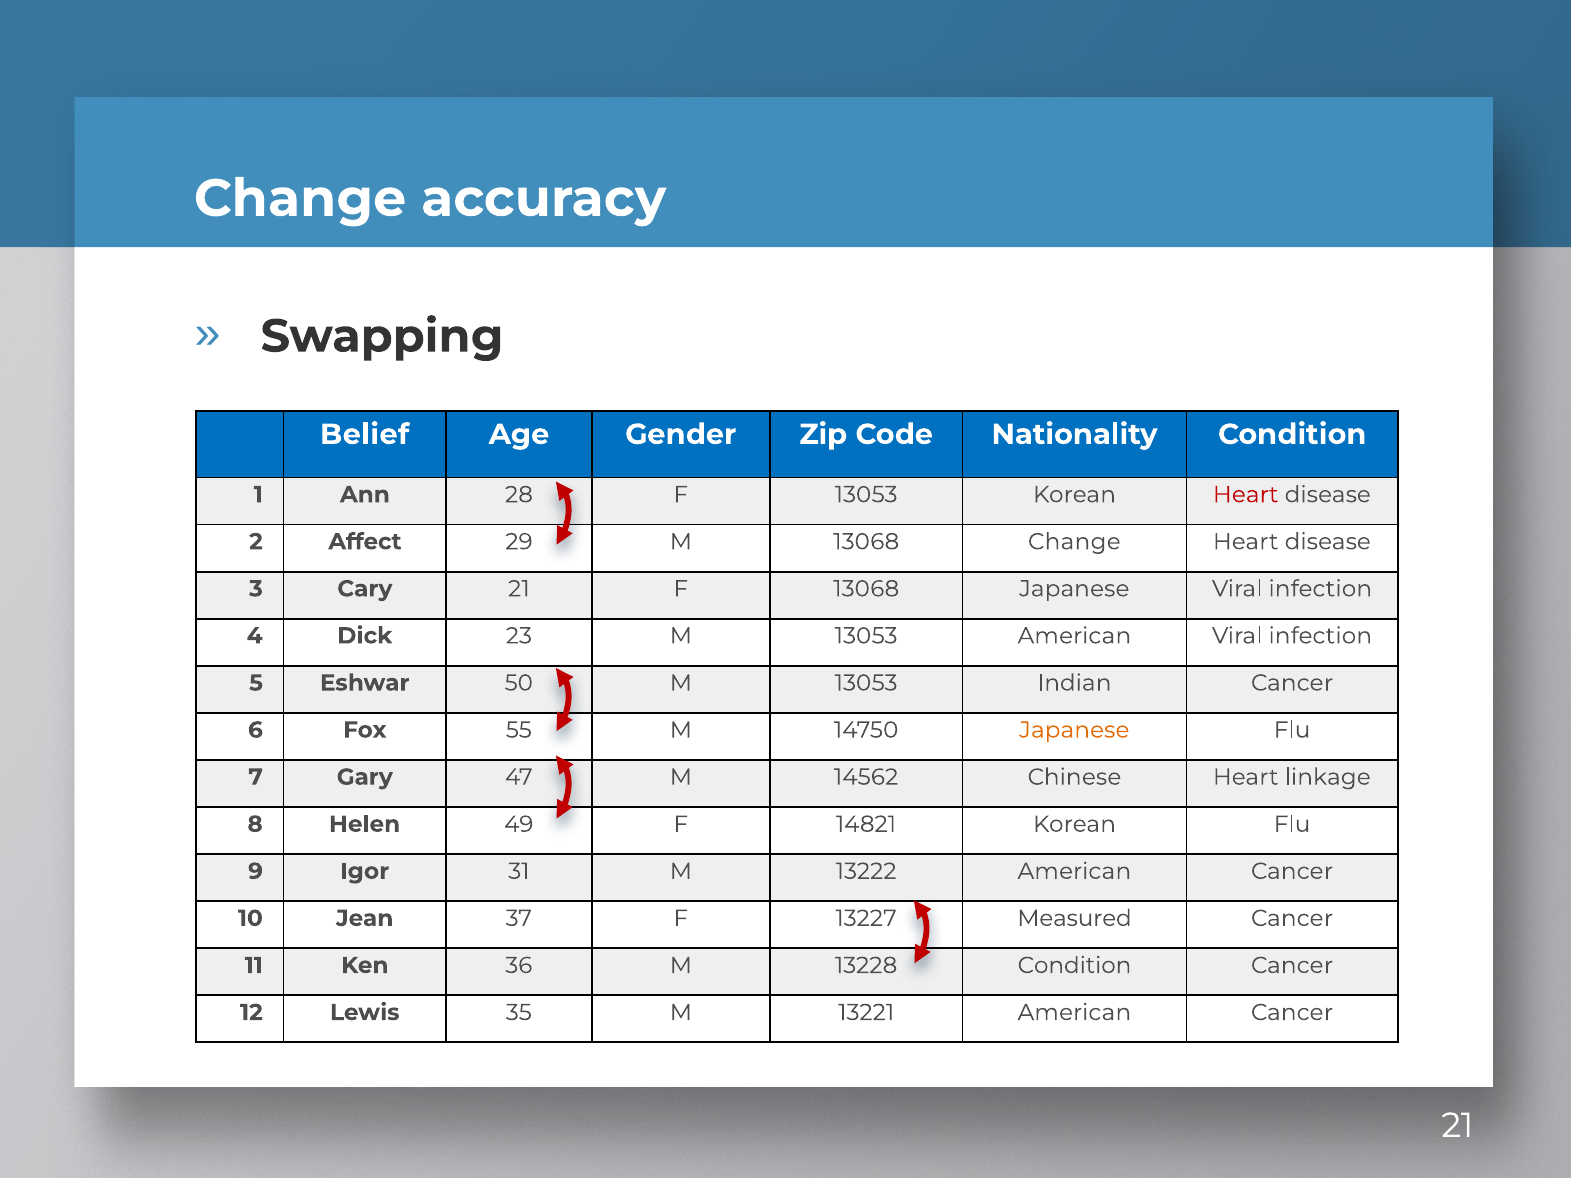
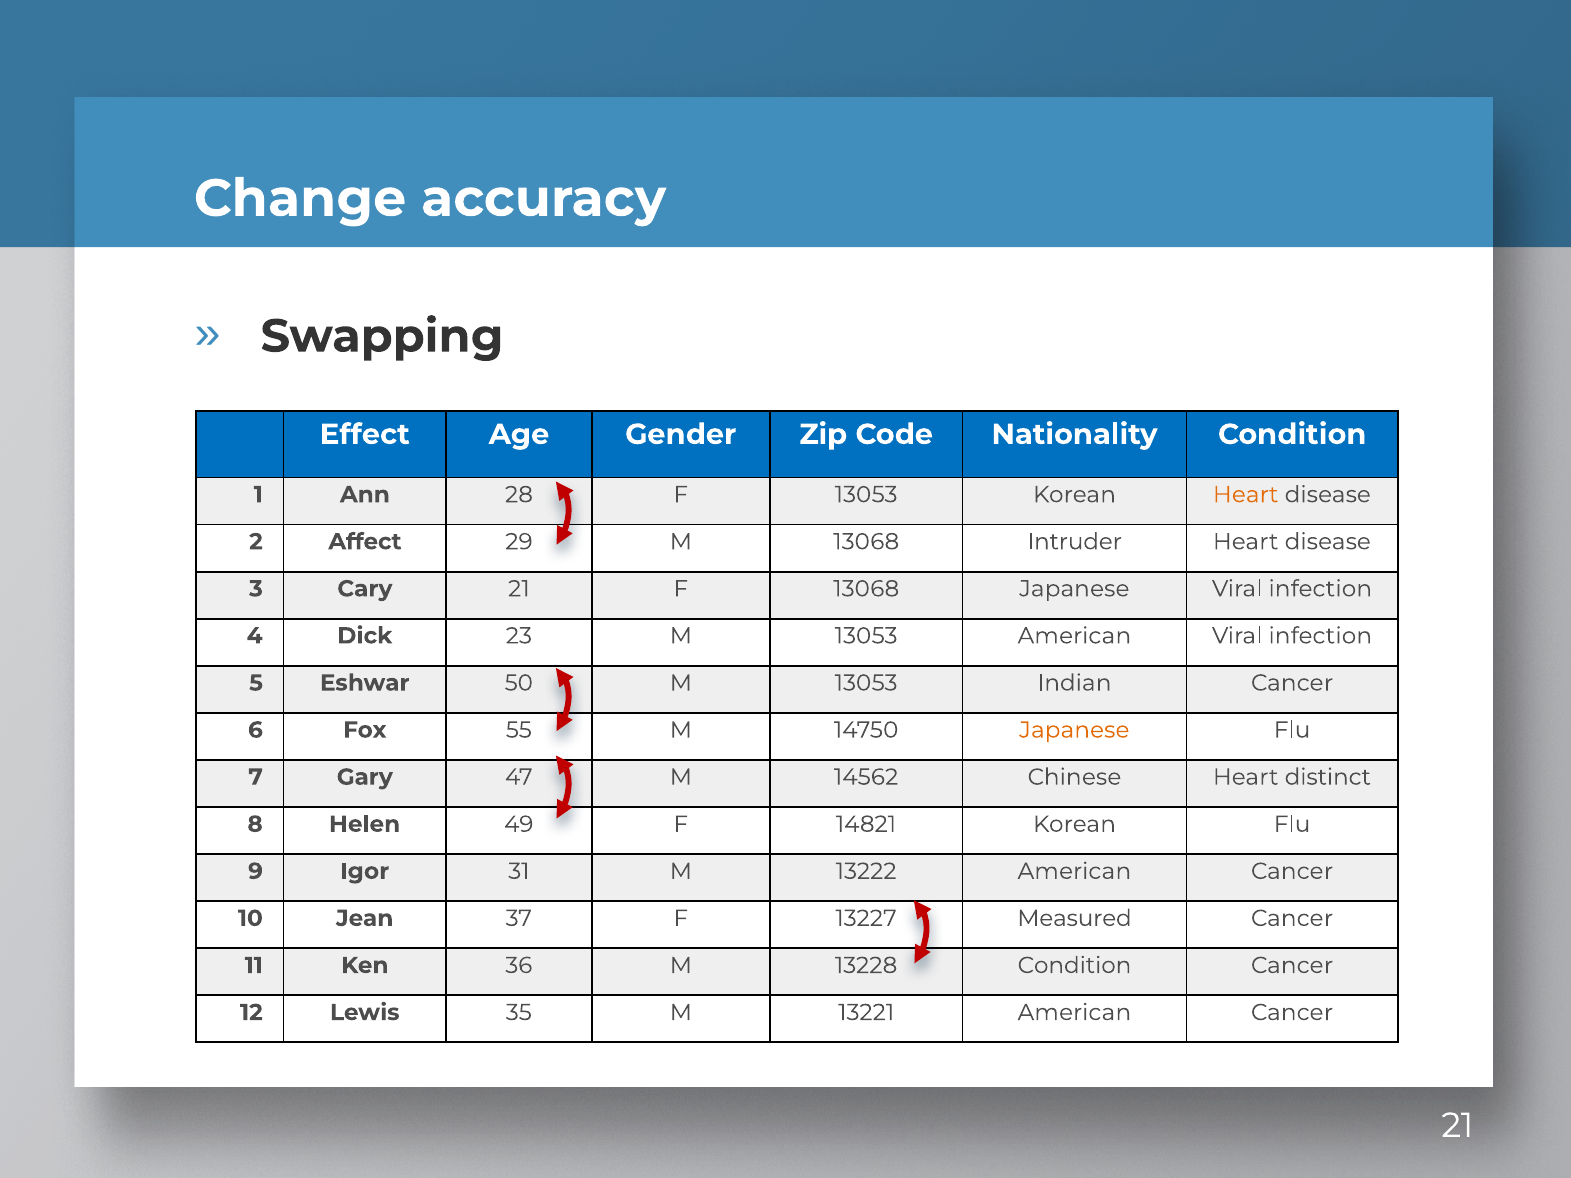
Belief: Belief -> Effect (365, 434)
Heart colour: red -> orange (1246, 495)
13068 Change: Change -> Intruder (1075, 542)
linkage: linkage -> distinct (1328, 777)
